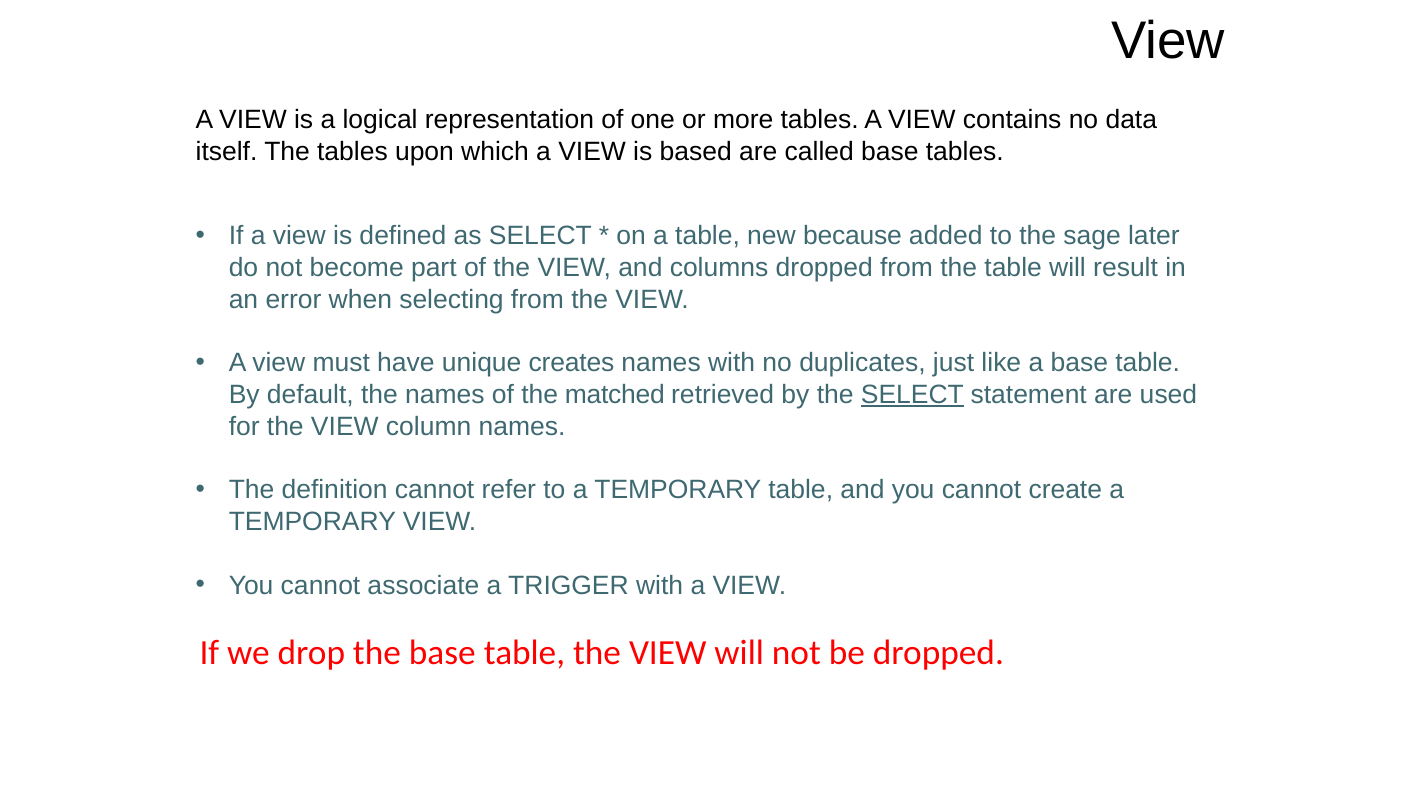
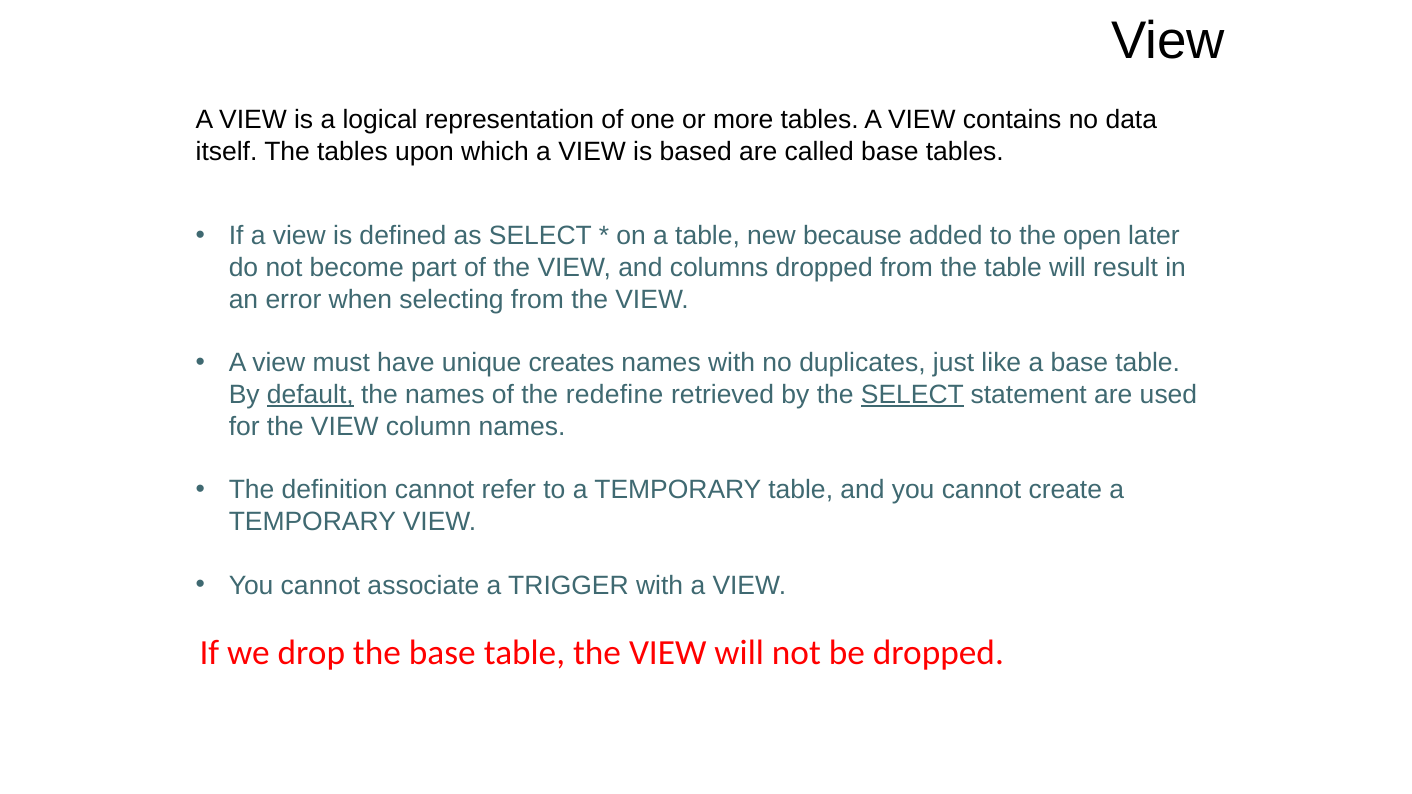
sage: sage -> open (1092, 236)
default underline: none -> present (310, 395)
matched: matched -> redefine (615, 395)
